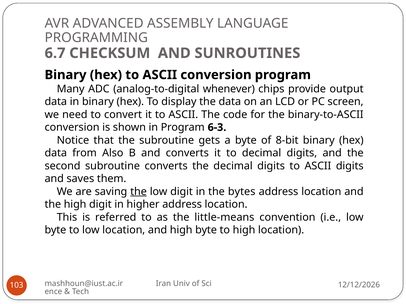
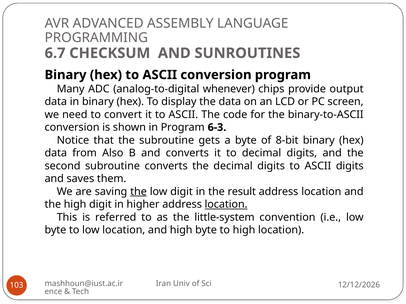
bytes: bytes -> result (242, 192)
location underline: none -> present (226, 205)
little-means: little-means -> little-system (224, 218)
